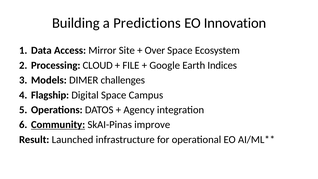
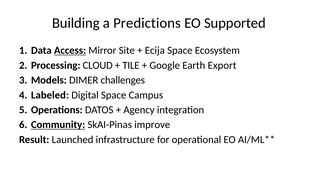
Innovation: Innovation -> Supported (235, 23)
Access underline: none -> present (70, 50)
Over: Over -> Ecija (155, 50)
FILE: FILE -> TILE (131, 65)
Indices: Indices -> Export (222, 65)
Flagship: Flagship -> Labeled (50, 95)
